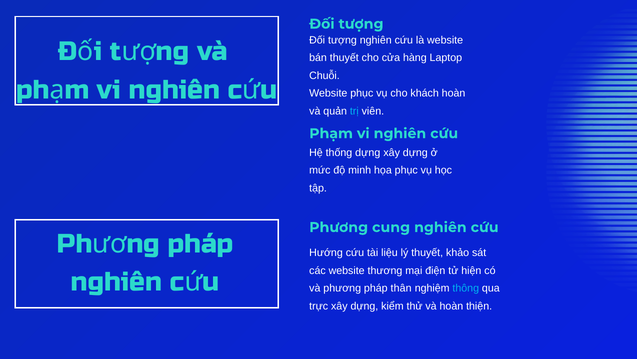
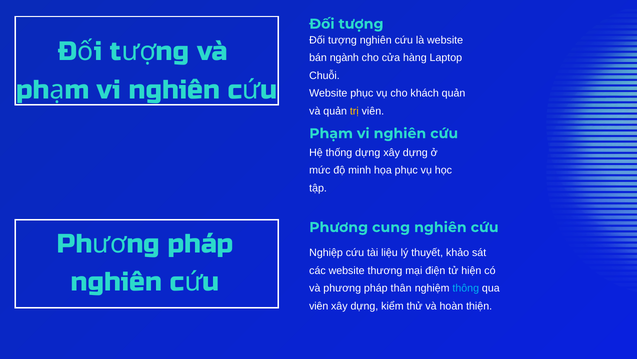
bán thuyết: thuyết -> ngành (344, 58)
khách hoàn: hoàn -> quản (454, 93)
trị colour: light blue -> yellow (354, 111)
Hướng: Hướng -> Nghiệp (326, 252)
trực: trực -> viên (319, 306)
